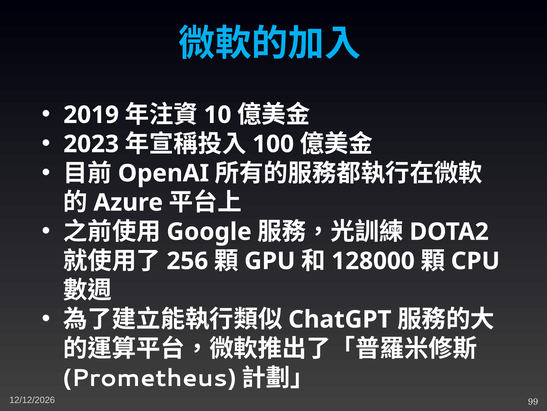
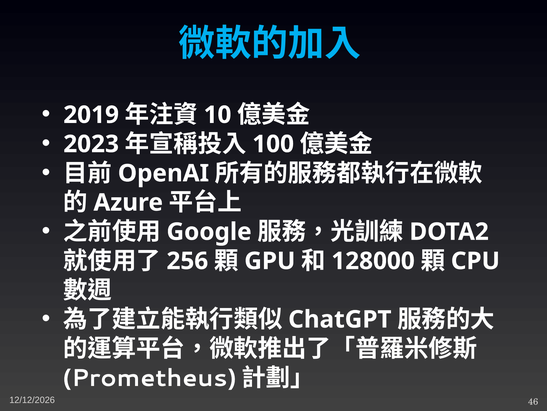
99: 99 -> 46 (533, 401)
